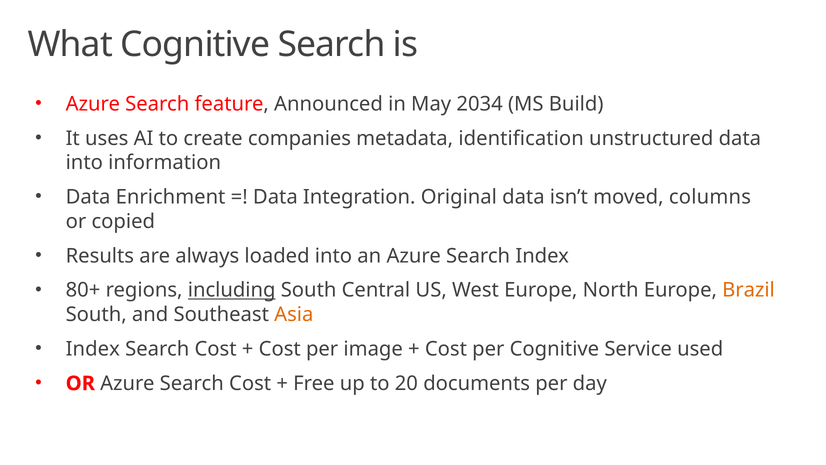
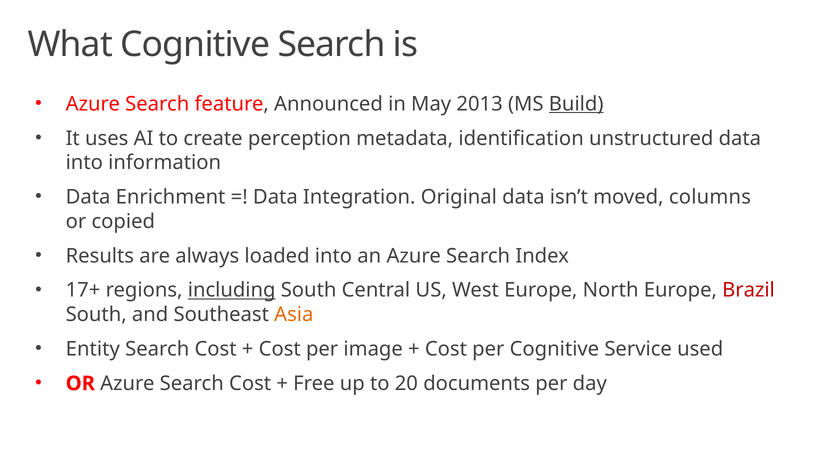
2034: 2034 -> 2013 (480, 104)
Build underline: none -> present (576, 104)
companies: companies -> perception (299, 138)
80+: 80+ -> 17+ (83, 290)
Brazil colour: orange -> red (749, 290)
Index: Index -> Entity (93, 349)
